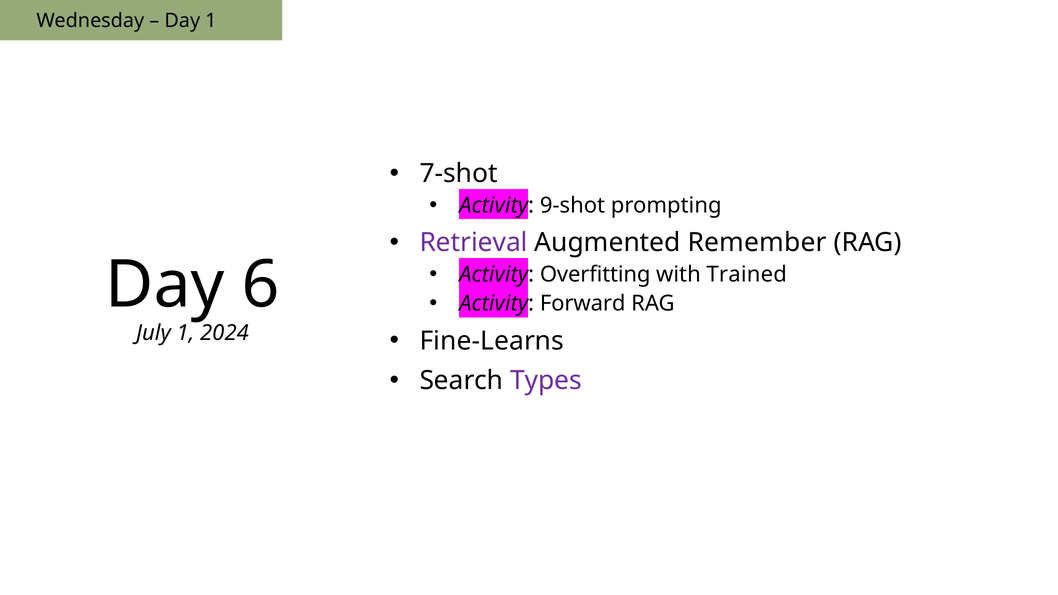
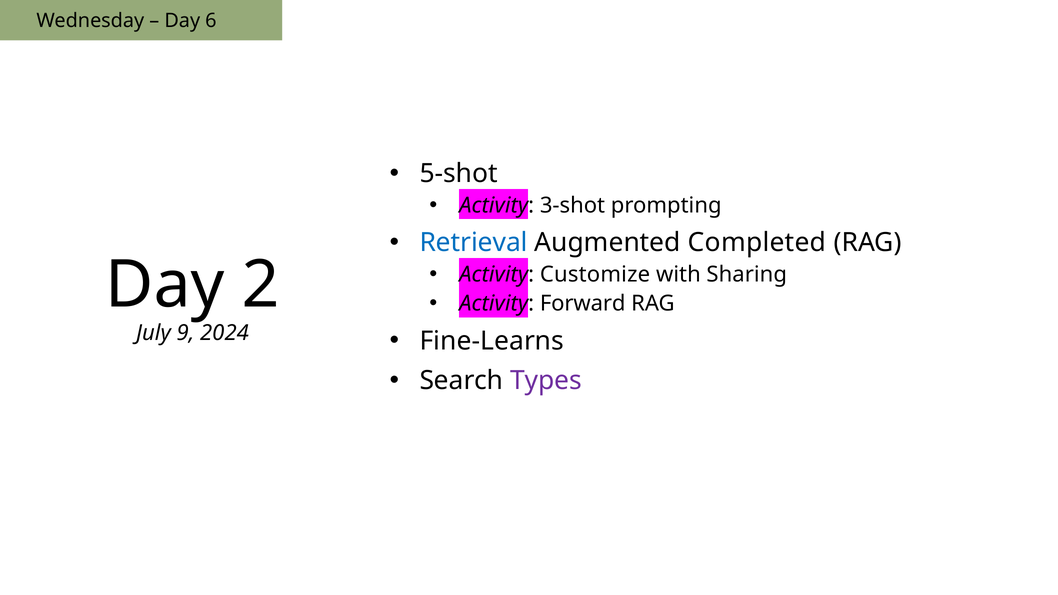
Day 1: 1 -> 6 (211, 21)
7-shot: 7-shot -> 5-shot (459, 174)
9-shot: 9-shot -> 3-shot (572, 205)
Retrieval colour: purple -> blue (474, 243)
Remember: Remember -> Completed (757, 243)
Overfitting: Overfitting -> Customize (595, 274)
Trained: Trained -> Sharing (747, 274)
6: 6 -> 2 (261, 285)
July 1: 1 -> 9 (185, 333)
